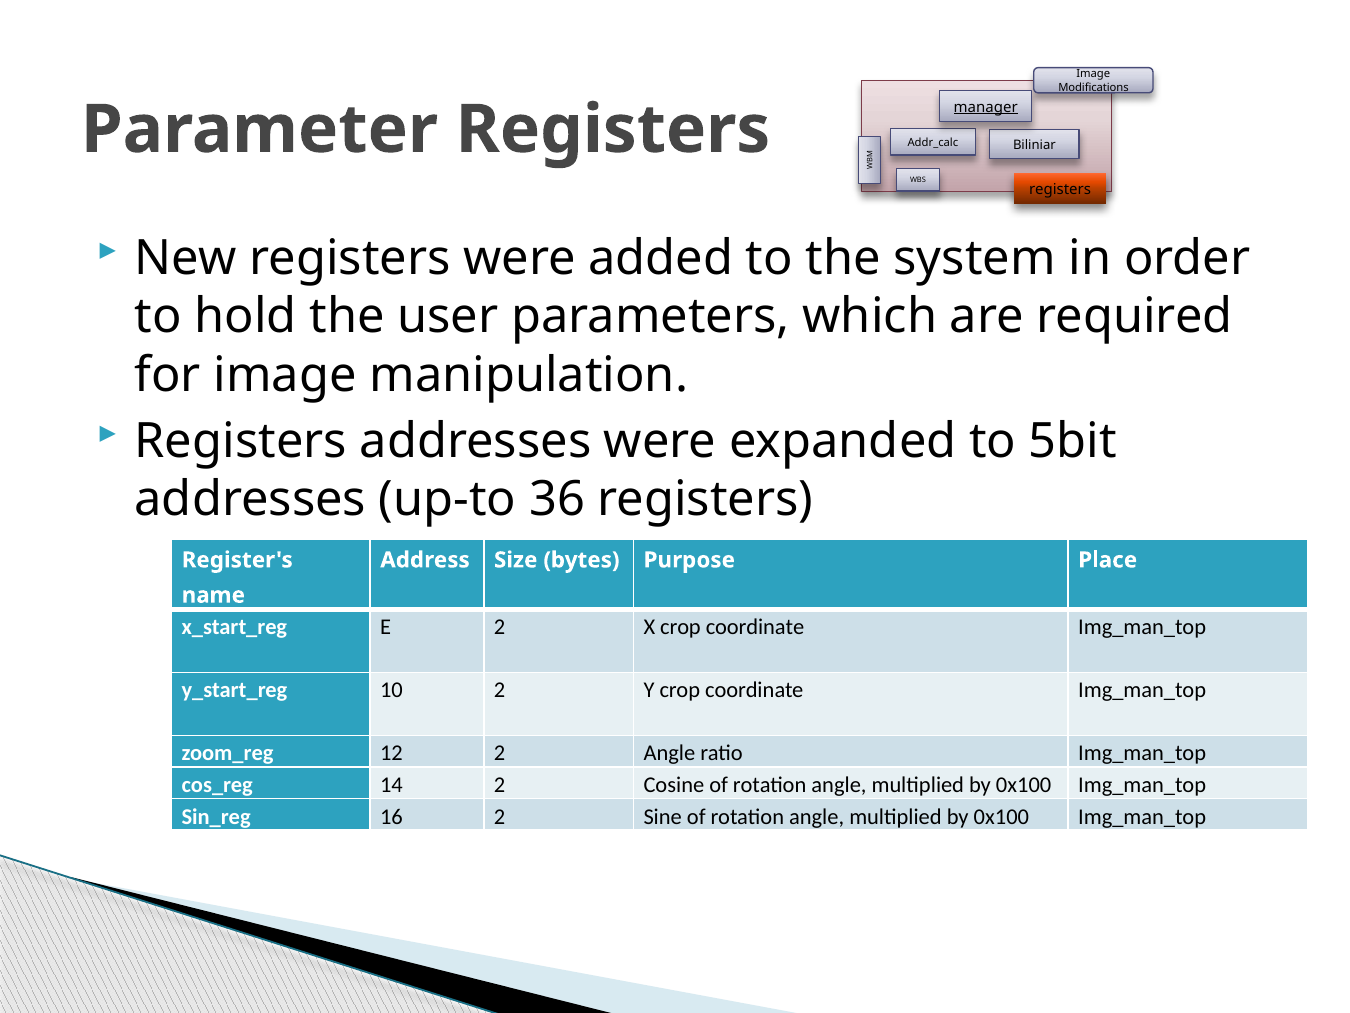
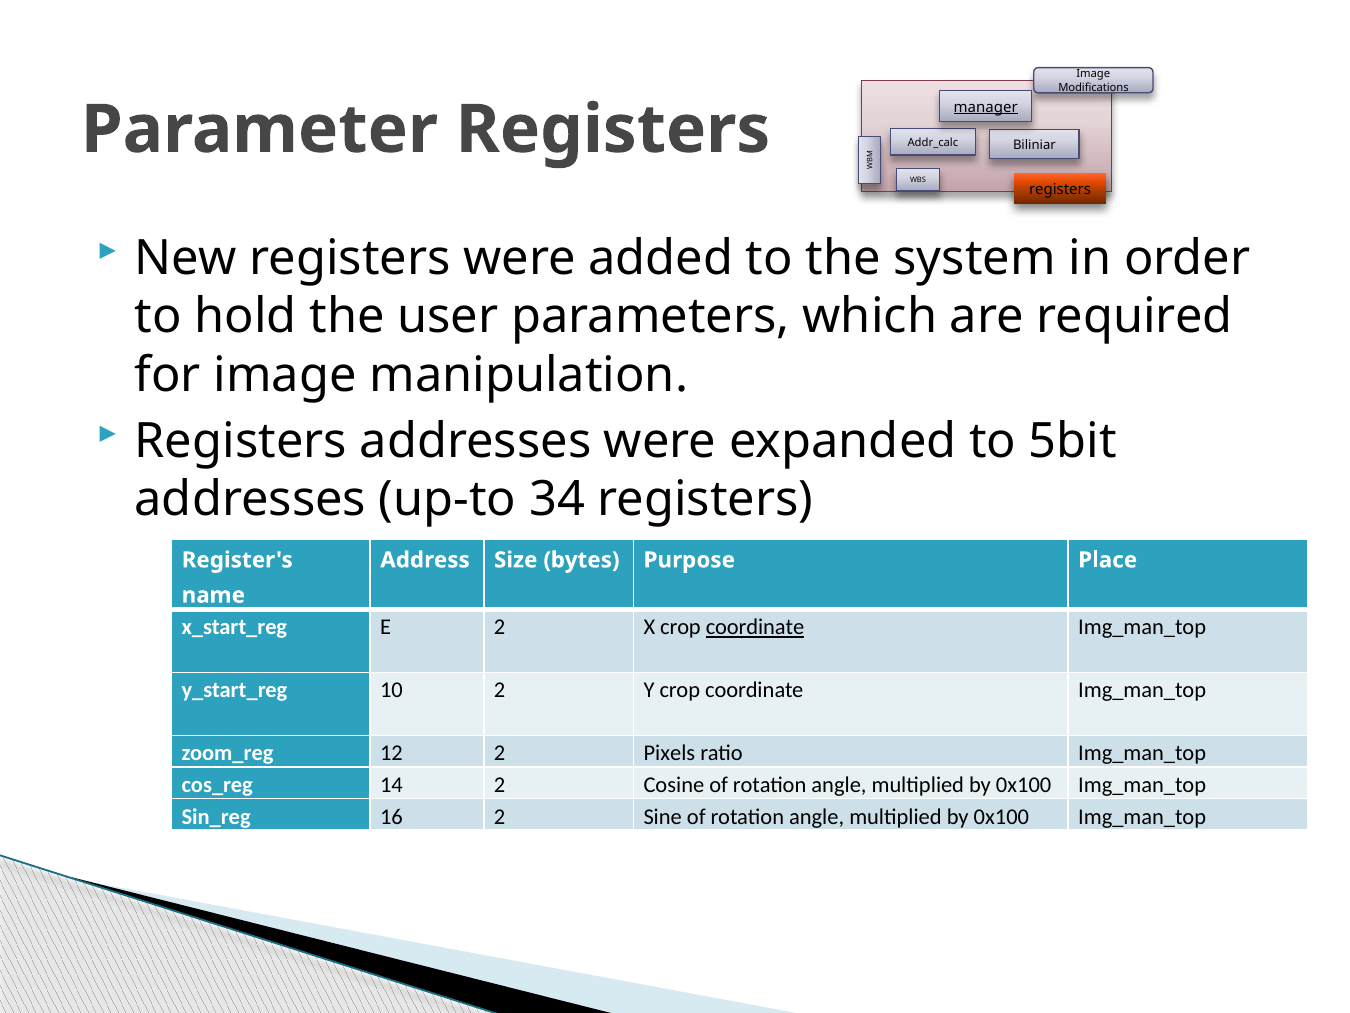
36: 36 -> 34 (557, 499)
coordinate underline: none -> present (755, 627)
2 Angle: Angle -> Pixels (669, 753)
